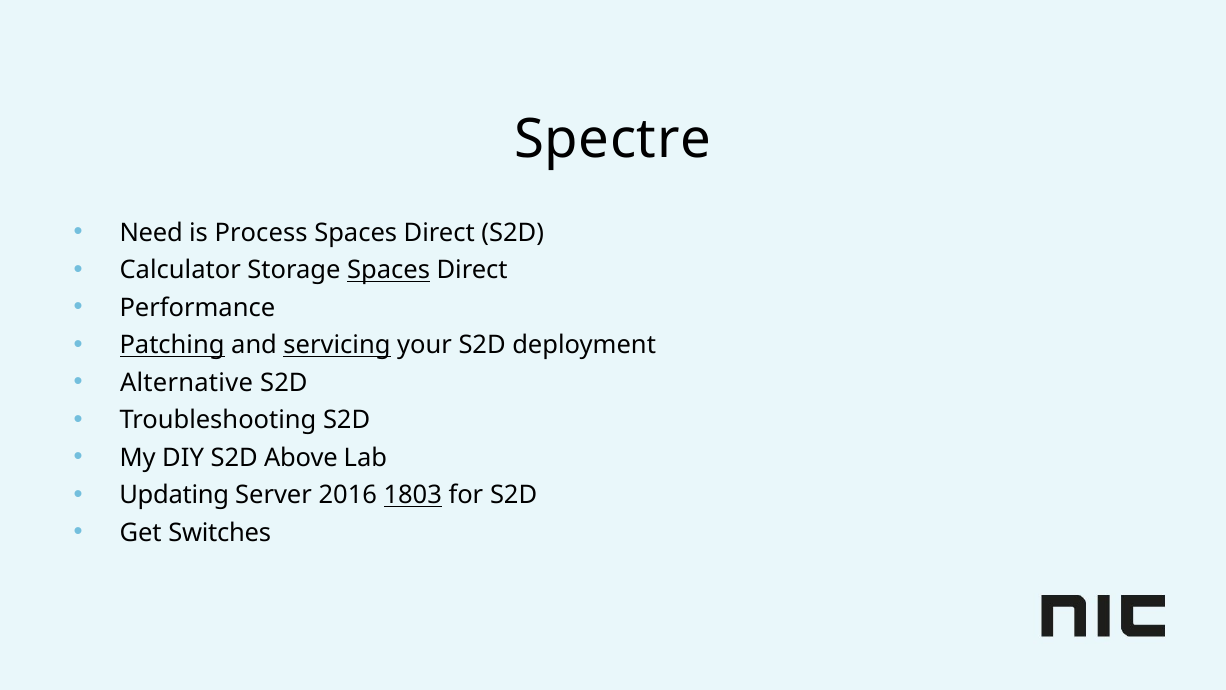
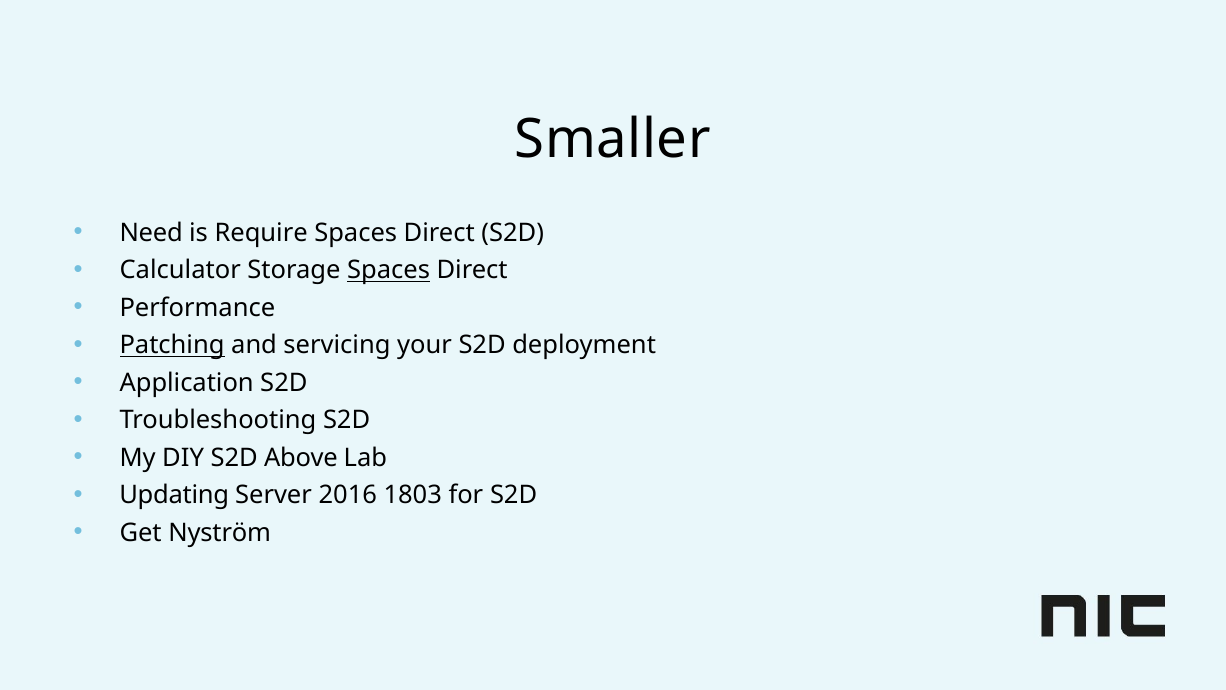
Spectre: Spectre -> Smaller (613, 140)
Process: Process -> Require (261, 233)
servicing underline: present -> none (337, 345)
Alternative: Alternative -> Application (187, 383)
1803 underline: present -> none (413, 495)
Switches: Switches -> Nyström (220, 533)
